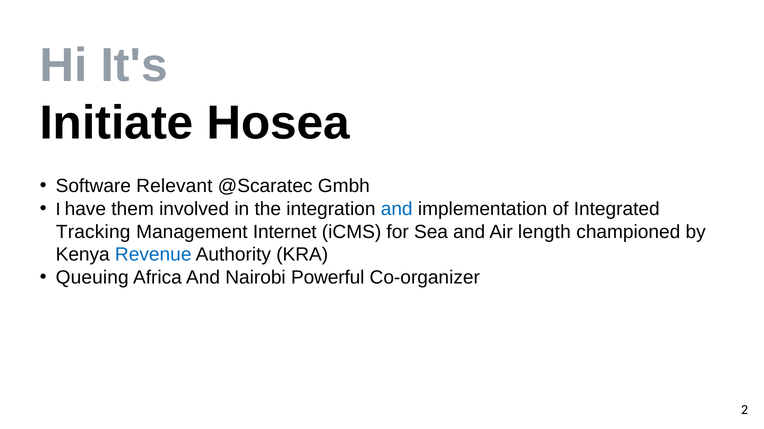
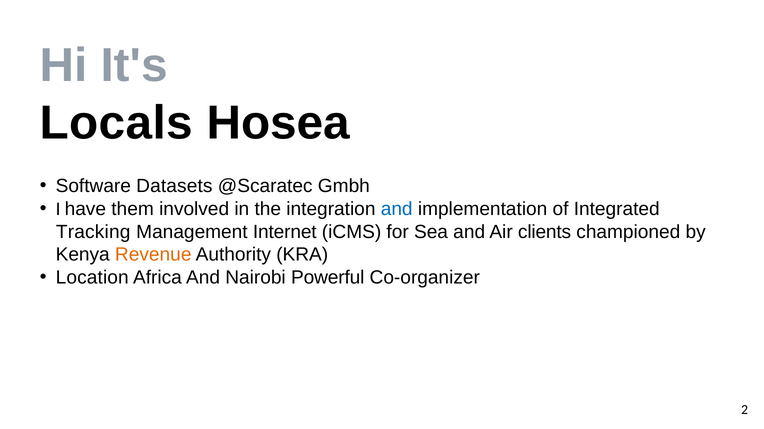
Initiate: Initiate -> Locals (116, 123)
Relevant: Relevant -> Datasets (174, 186)
length: length -> clients (545, 232)
Revenue colour: blue -> orange (153, 255)
Queuing: Queuing -> Location (92, 278)
